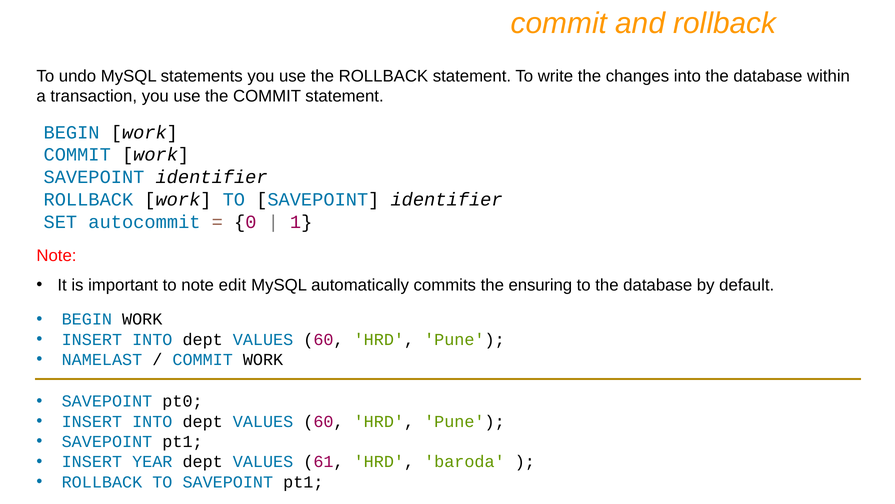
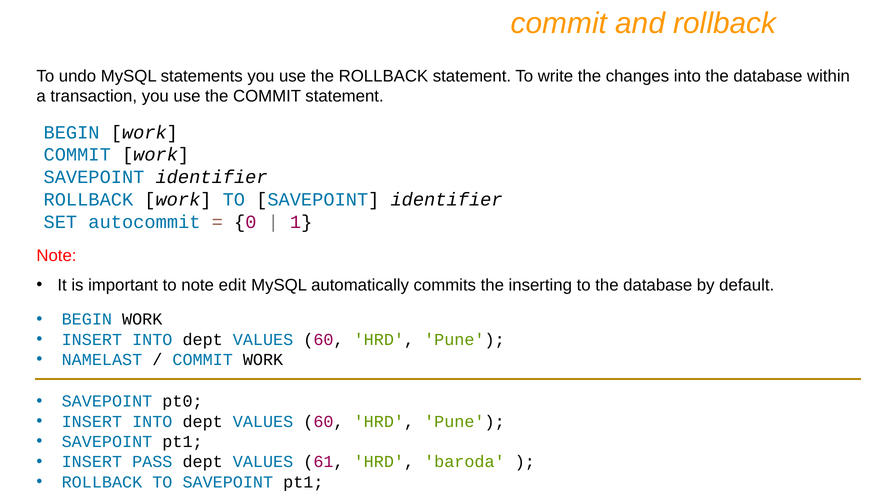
ensuring: ensuring -> inserting (540, 285)
YEAR: YEAR -> PASS (152, 461)
